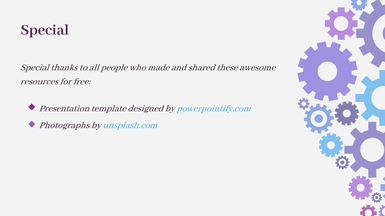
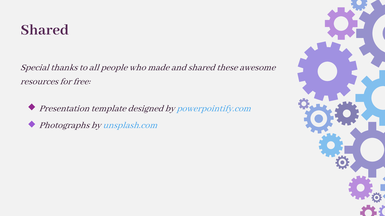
Special: Special -> Shared (45, 30)
